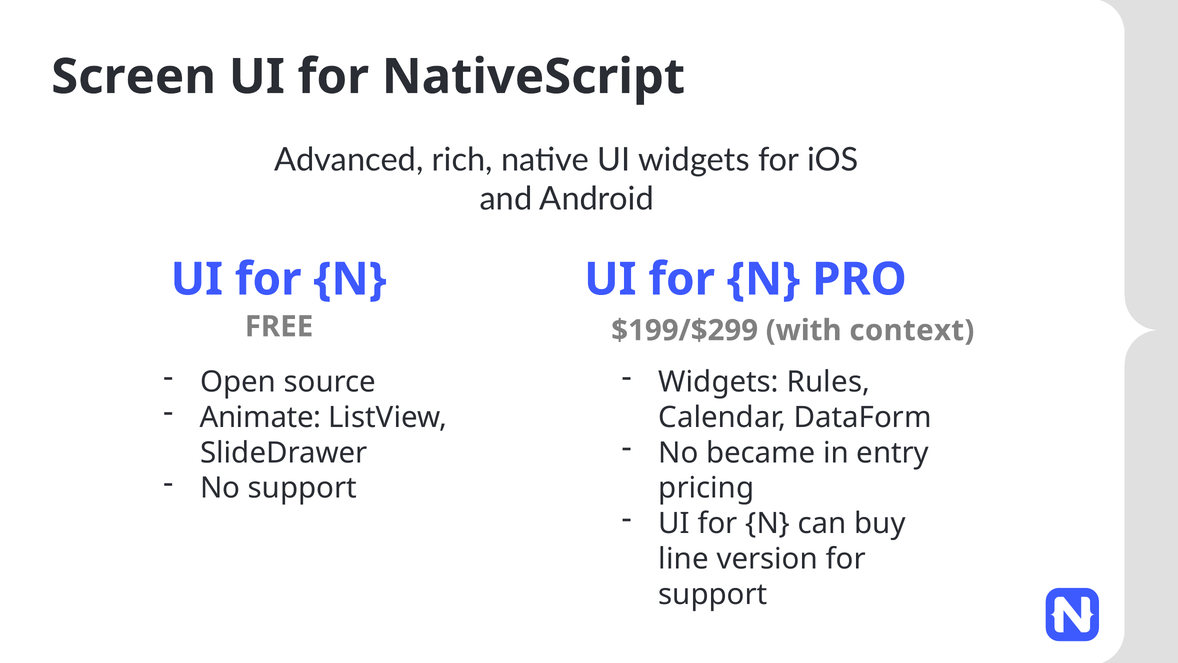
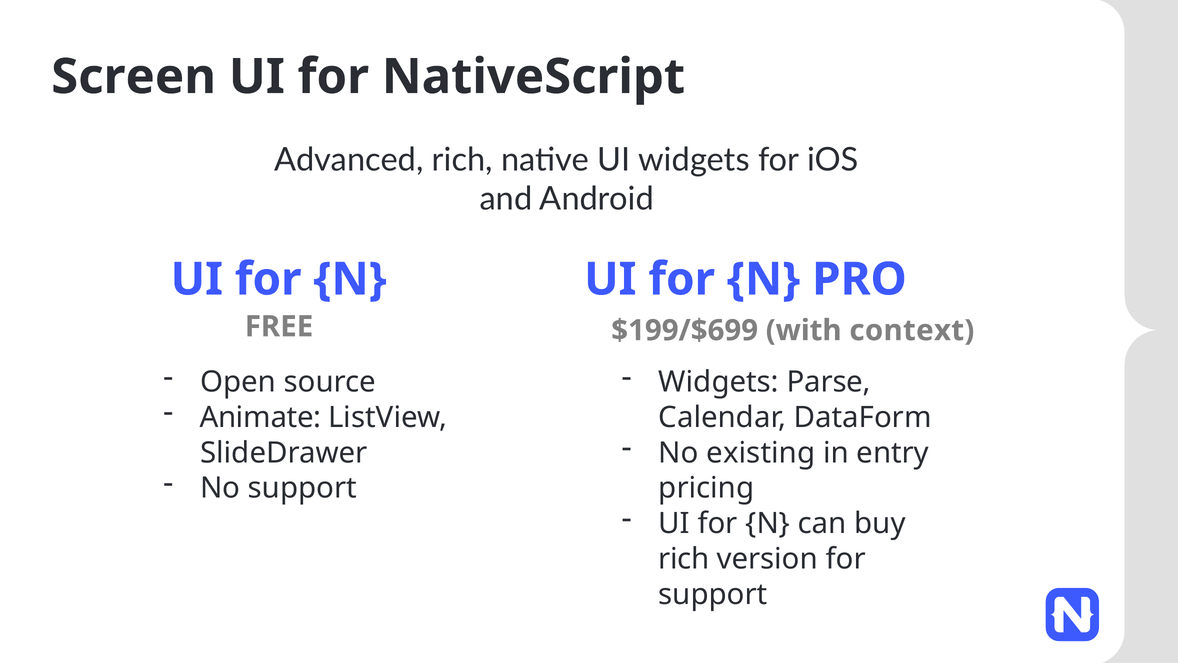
$199/$299: $199/$299 -> $199/$699 (685, 330)
Rules: Rules -> Parse (829, 382)
became: became -> existing (761, 453)
line: line -> rich (684, 559)
